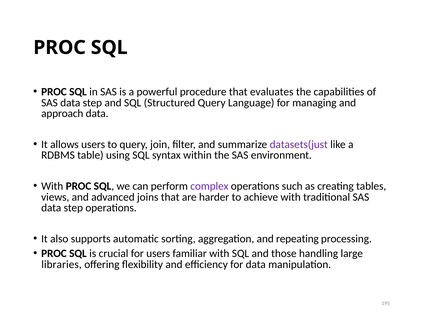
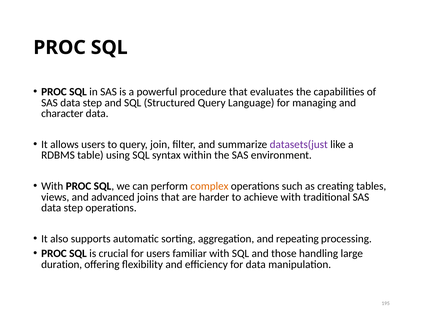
approach: approach -> character (62, 113)
complex colour: purple -> orange (209, 186)
libraries: libraries -> duration (62, 264)
